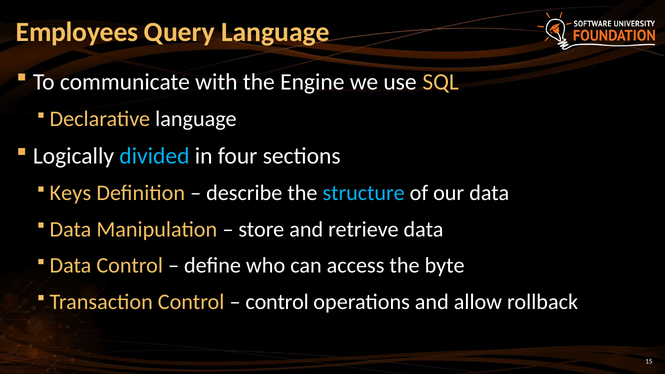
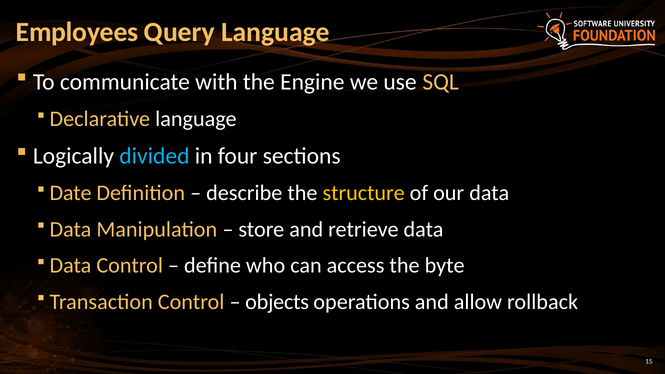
Keys: Keys -> Date (71, 193)
structure colour: light blue -> yellow (364, 193)
control: control -> objects (277, 302)
